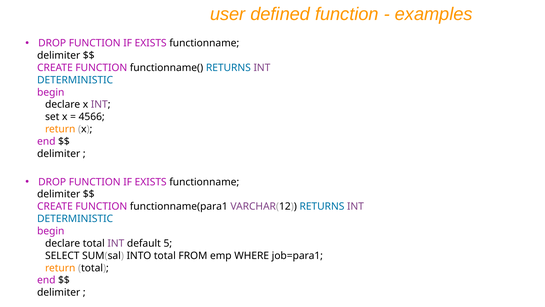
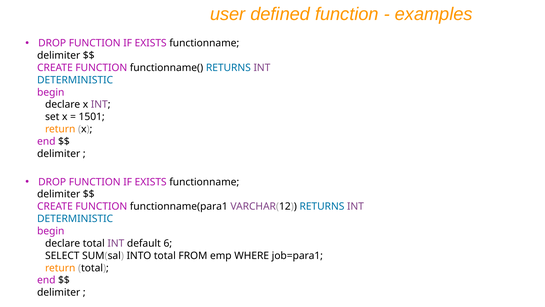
4566: 4566 -> 1501 (92, 117)
5: 5 -> 6 (168, 243)
